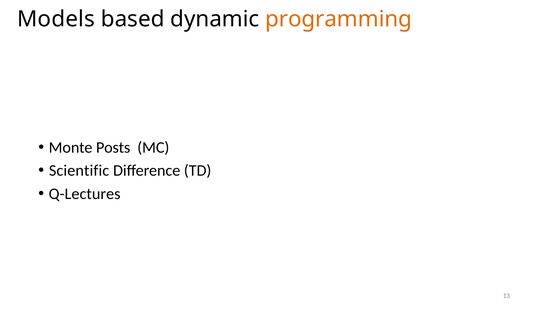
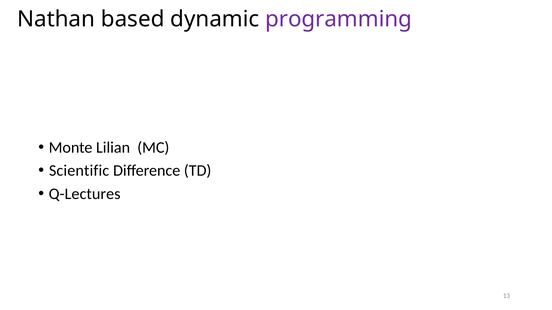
Models: Models -> Nathan (56, 19)
programming colour: orange -> purple (339, 19)
Posts: Posts -> Lilian (113, 148)
